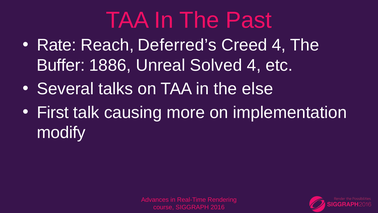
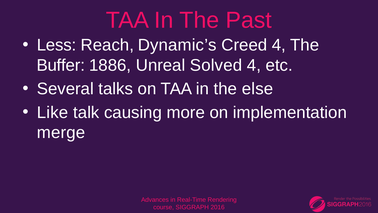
Rate: Rate -> Less (57, 45)
Deferred’s: Deferred’s -> Dynamic’s (177, 45)
First: First -> Like (53, 112)
modify: modify -> merge (61, 132)
